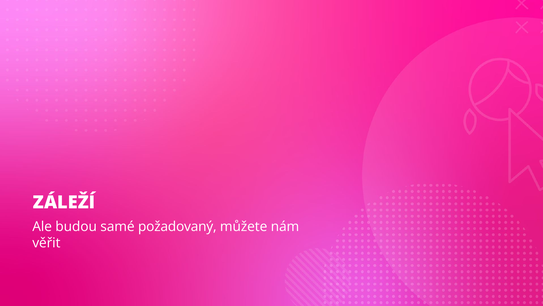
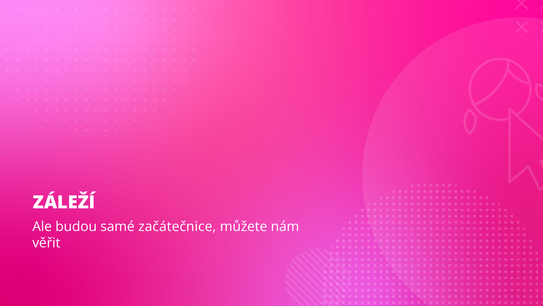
požadovaný: požadovaný -> začátečnice (177, 226)
